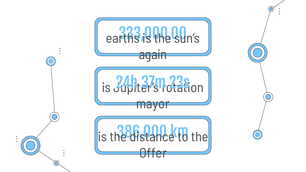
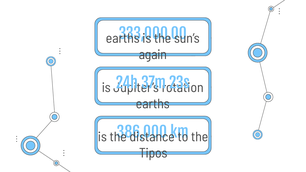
mayor: mayor -> earths (153, 104)
Offer: Offer -> Tipos (153, 153)
